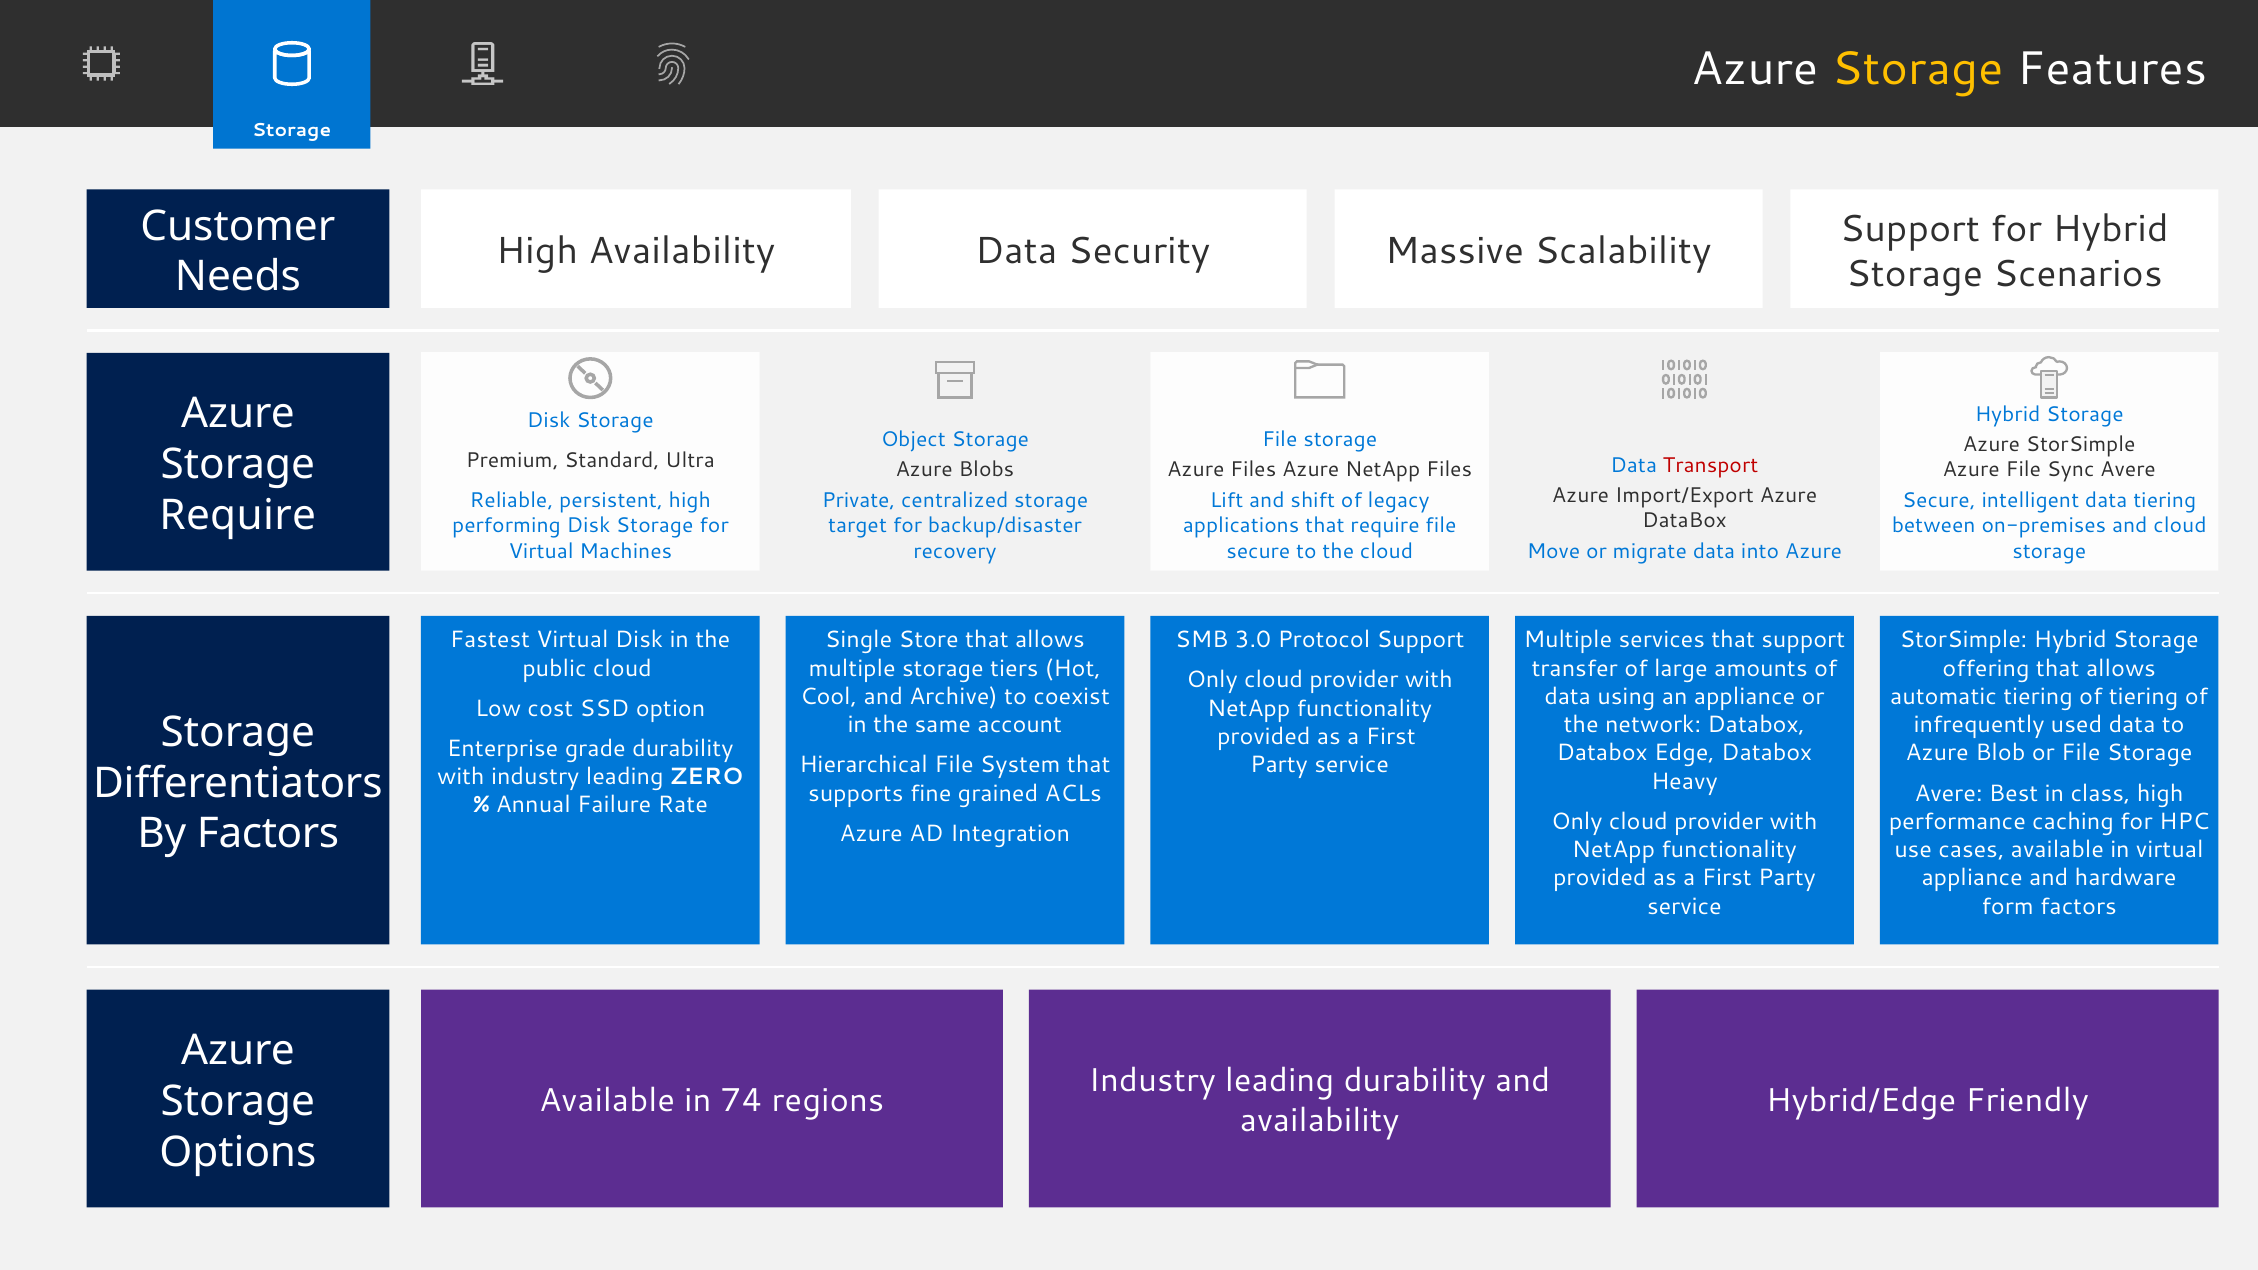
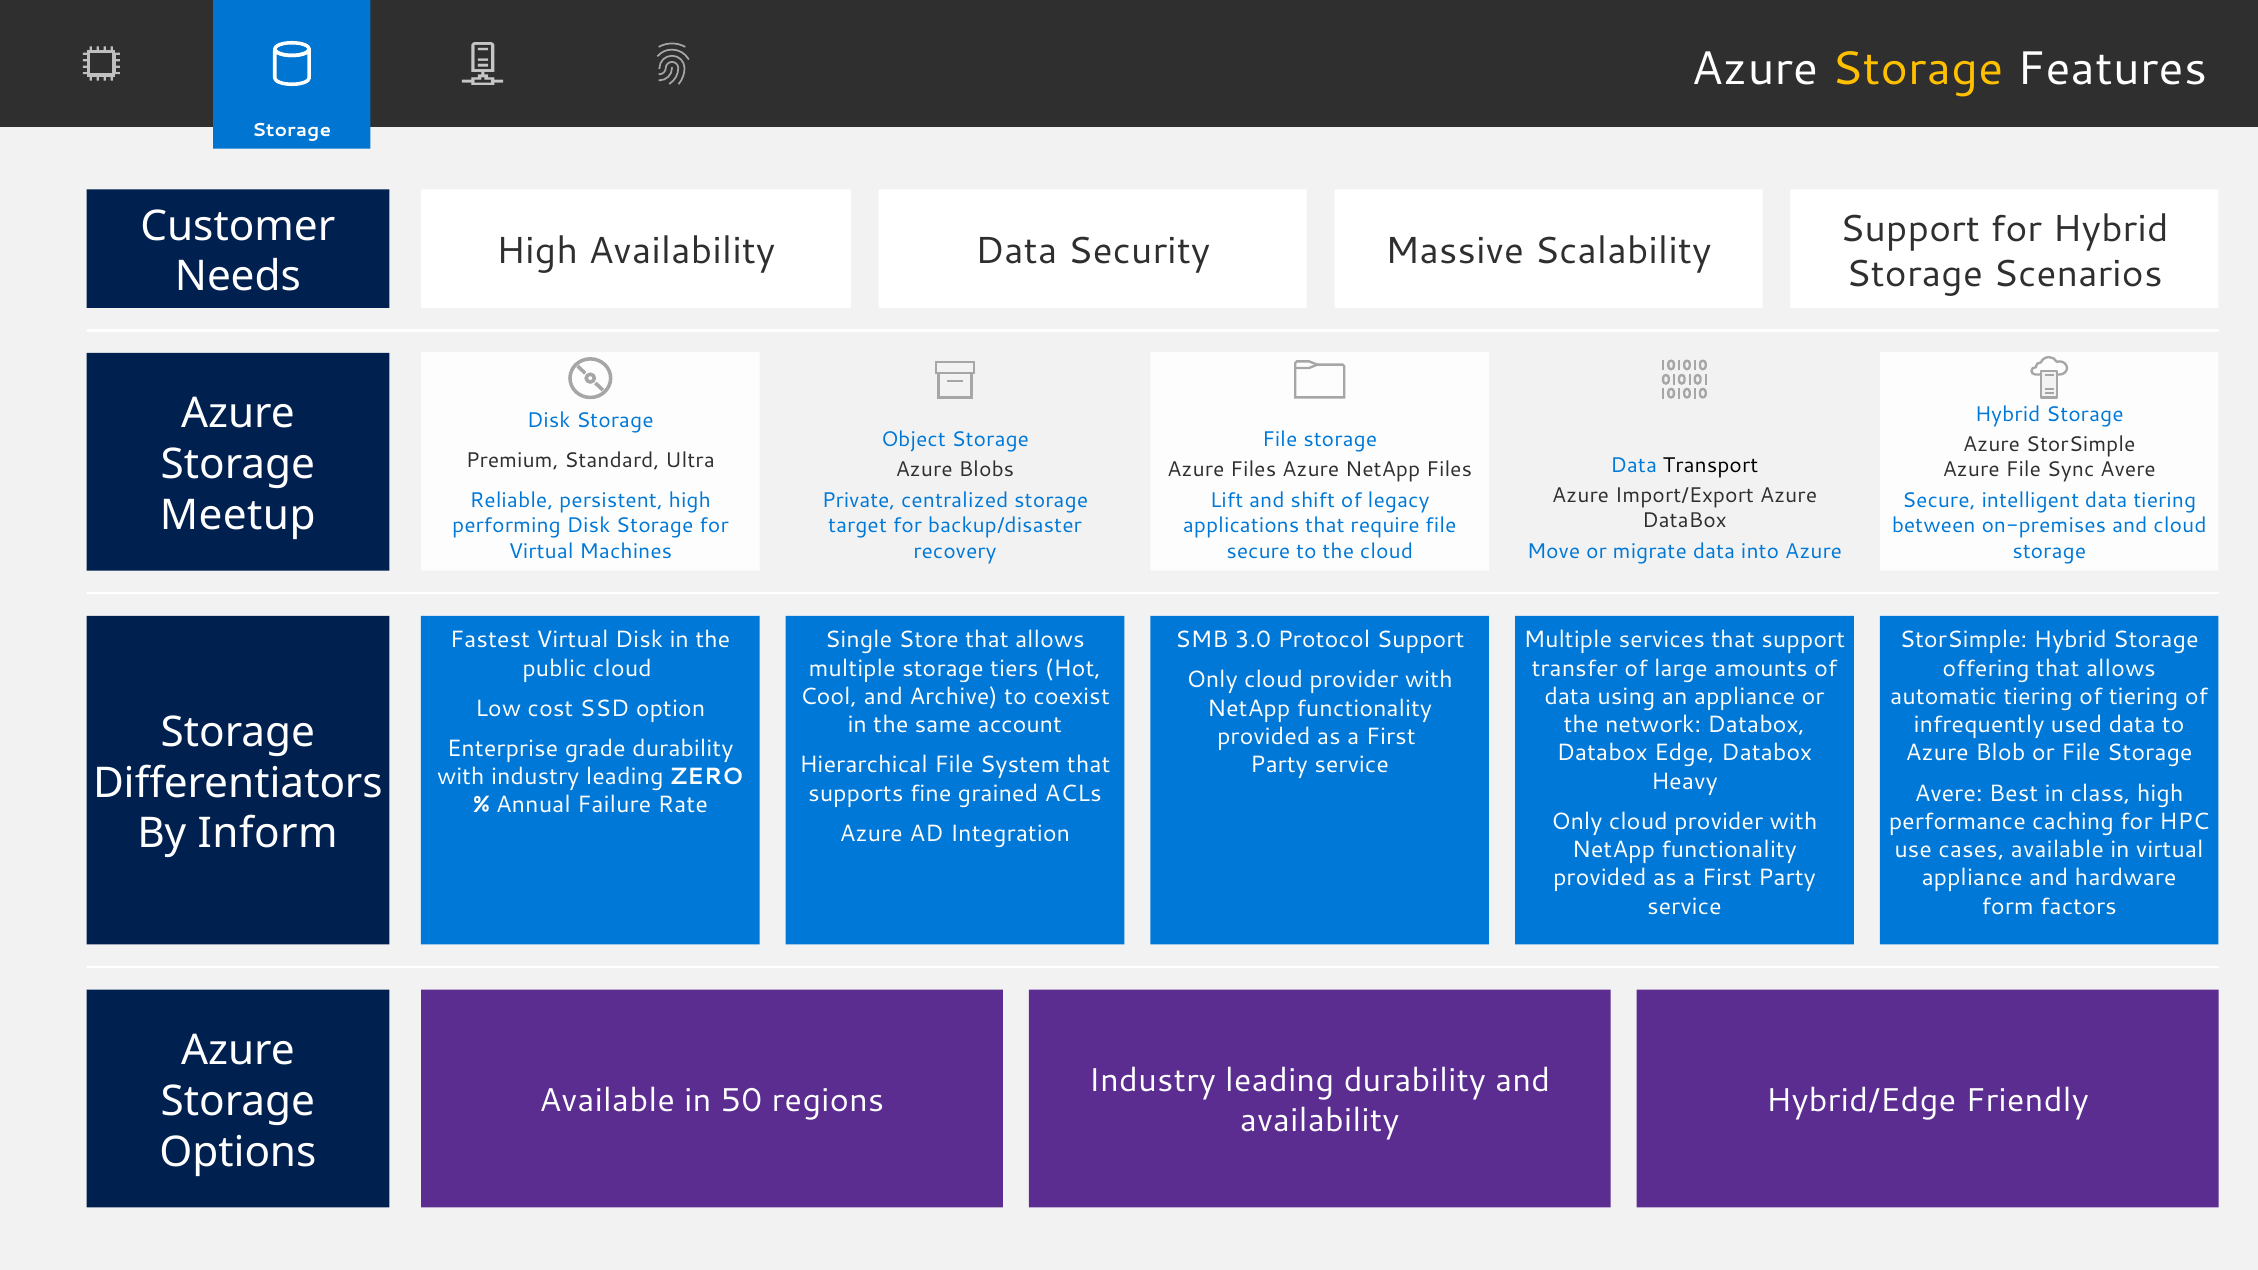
Transport colour: red -> black (1711, 465)
Require: Require -> Meetup (238, 516)
By Factors: Factors -> Inform (268, 834)
74: 74 -> 50 (741, 1101)
